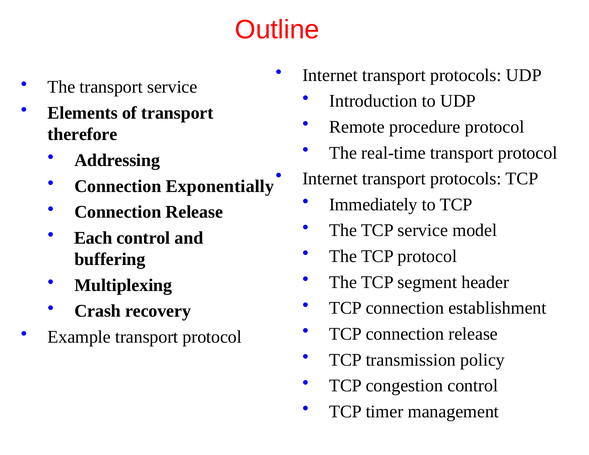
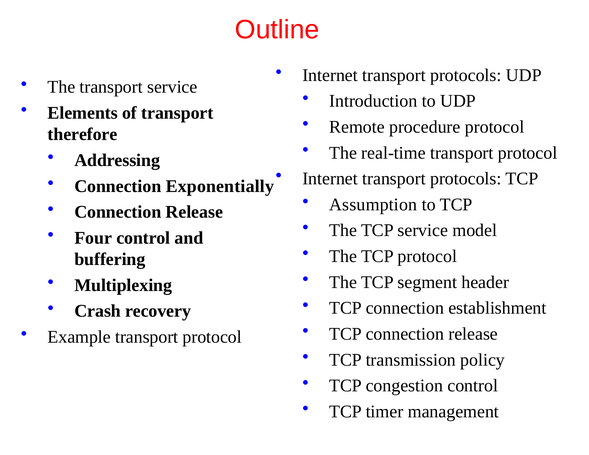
Immediately: Immediately -> Assumption (373, 205)
Each: Each -> Four (93, 238)
